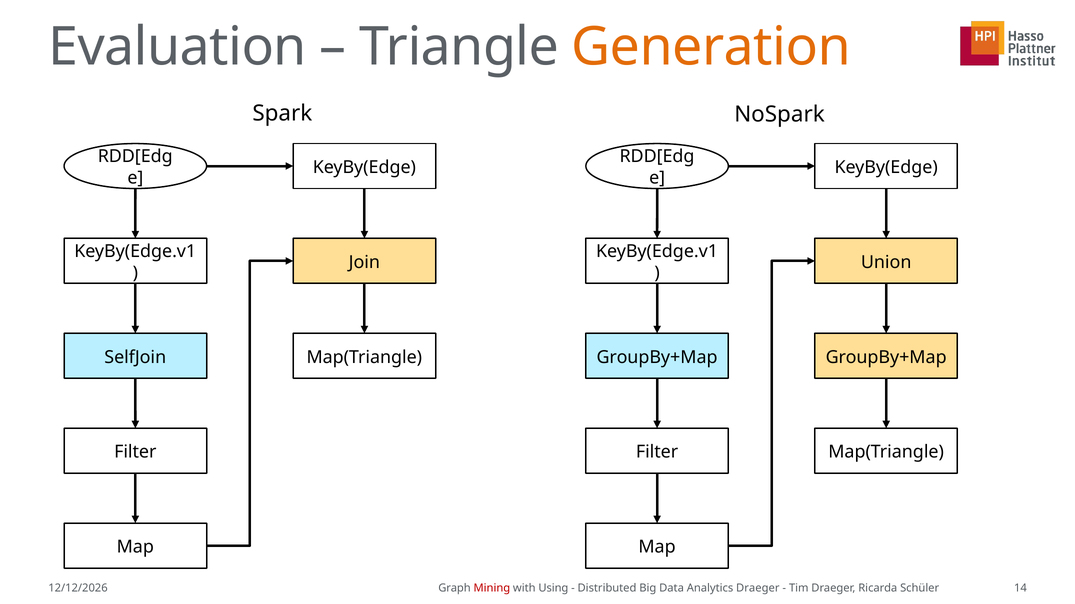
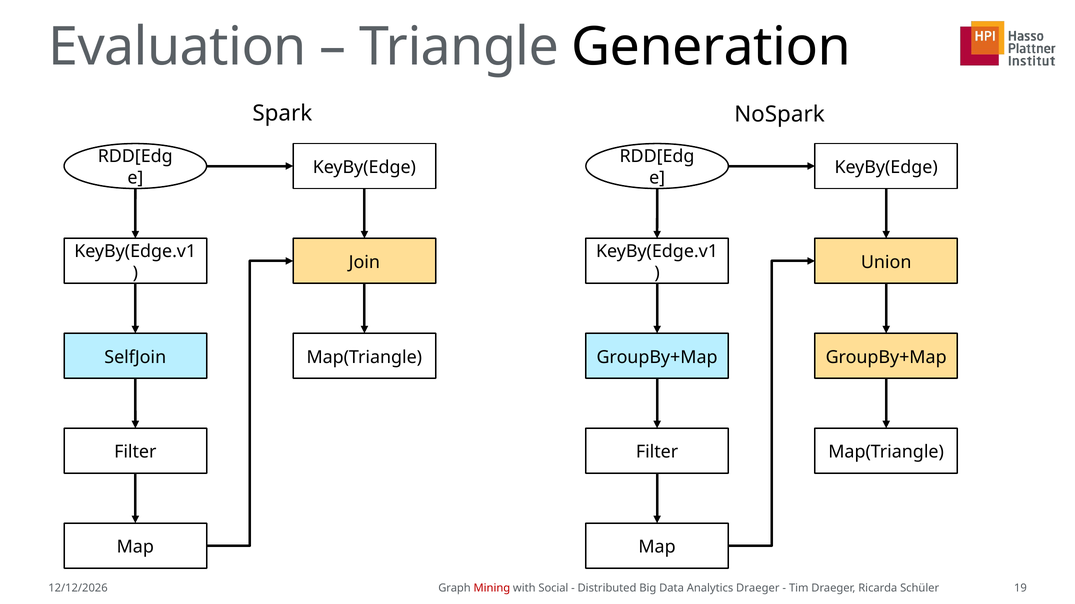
Generation colour: orange -> black (711, 47)
Using: Using -> Social (553, 589)
14: 14 -> 19 (1020, 589)
